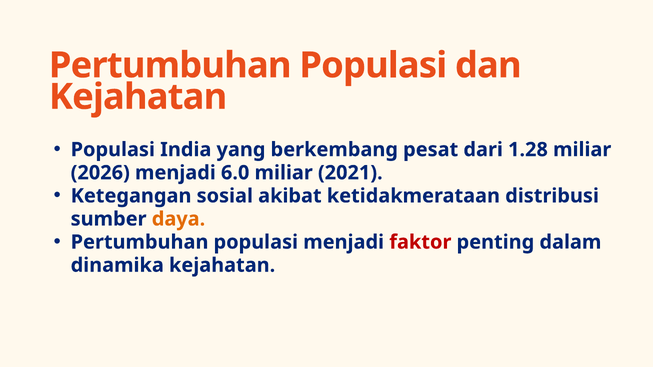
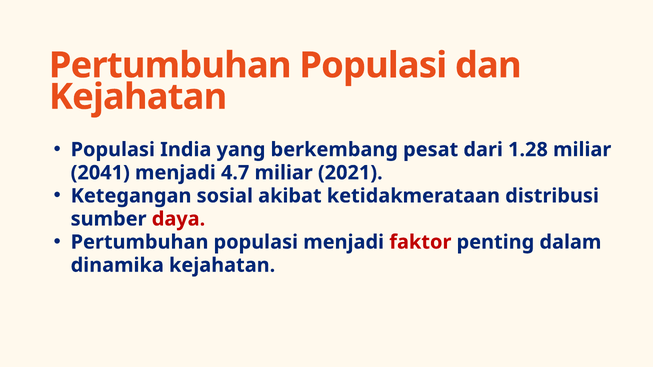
2026: 2026 -> 2041 (100, 173)
6.0: 6.0 -> 4.7 (235, 173)
daya colour: orange -> red (178, 219)
